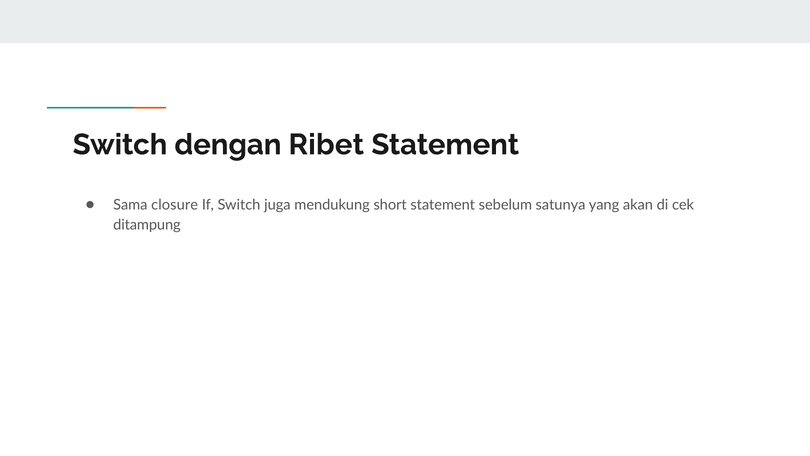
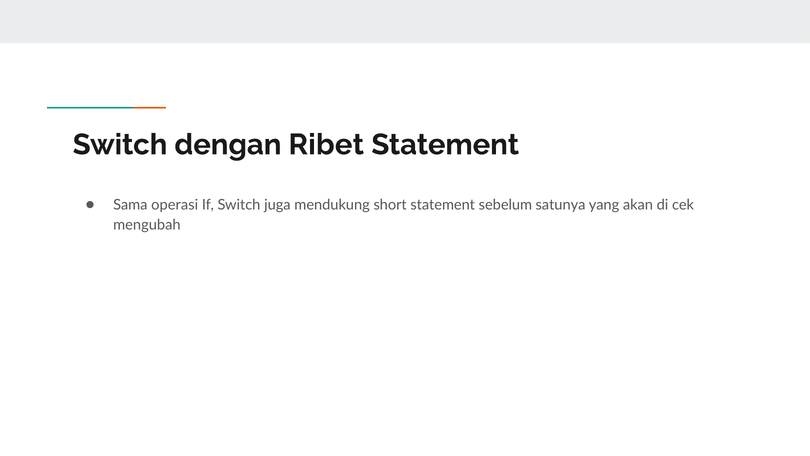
closure: closure -> operasi (175, 205)
ditampung: ditampung -> mengubah (147, 225)
